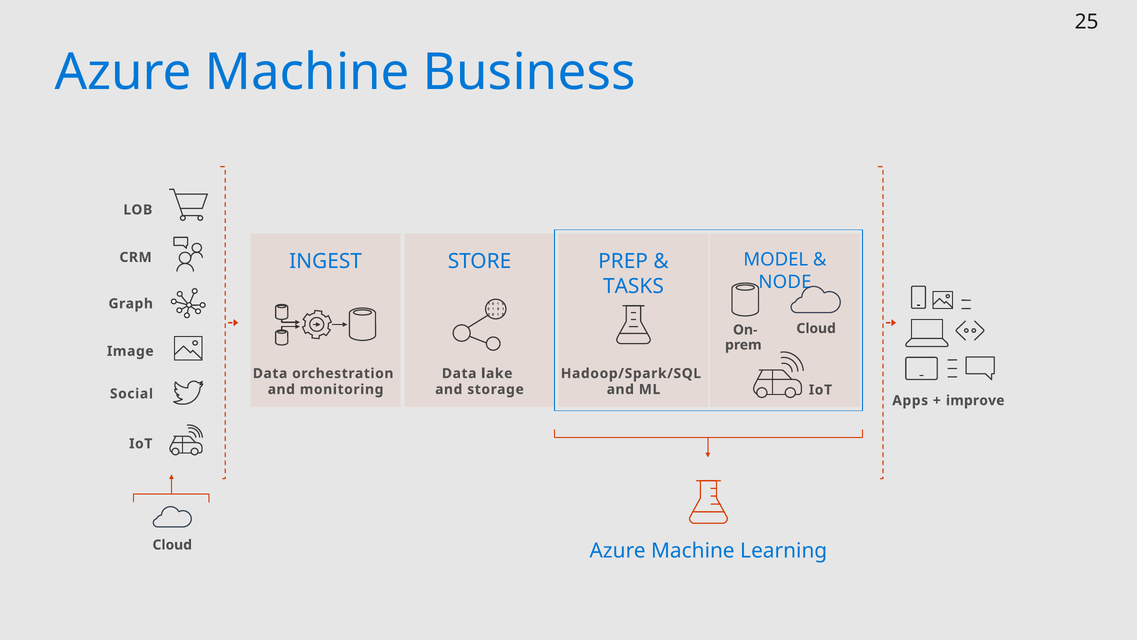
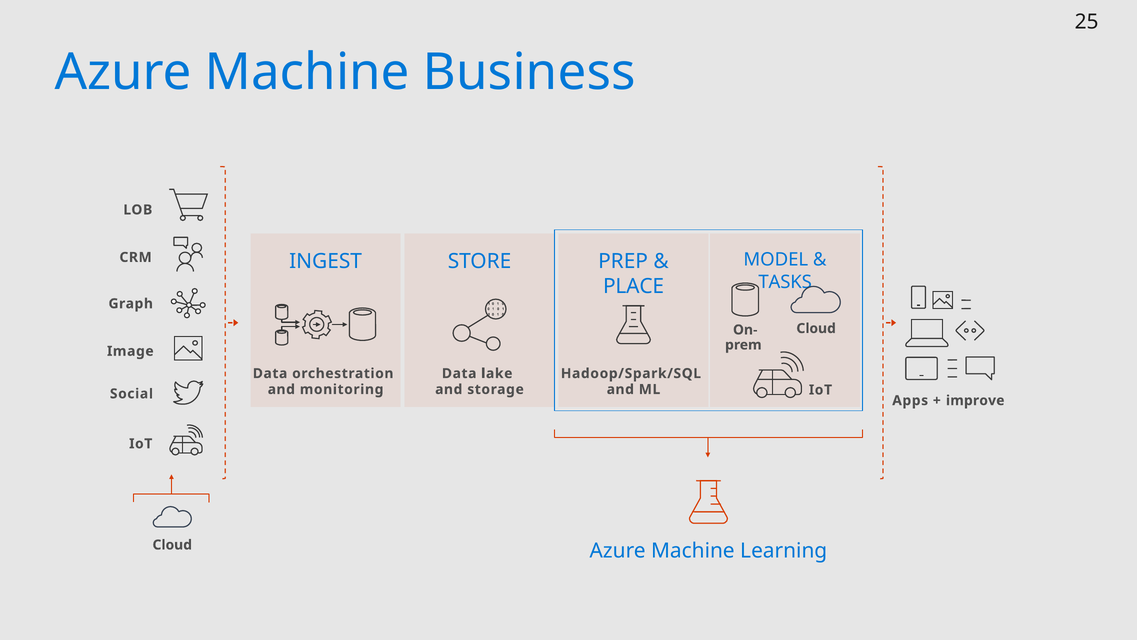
NODE: NODE -> TASKS (785, 282)
TASKS: TASKS -> PLACE (634, 286)
